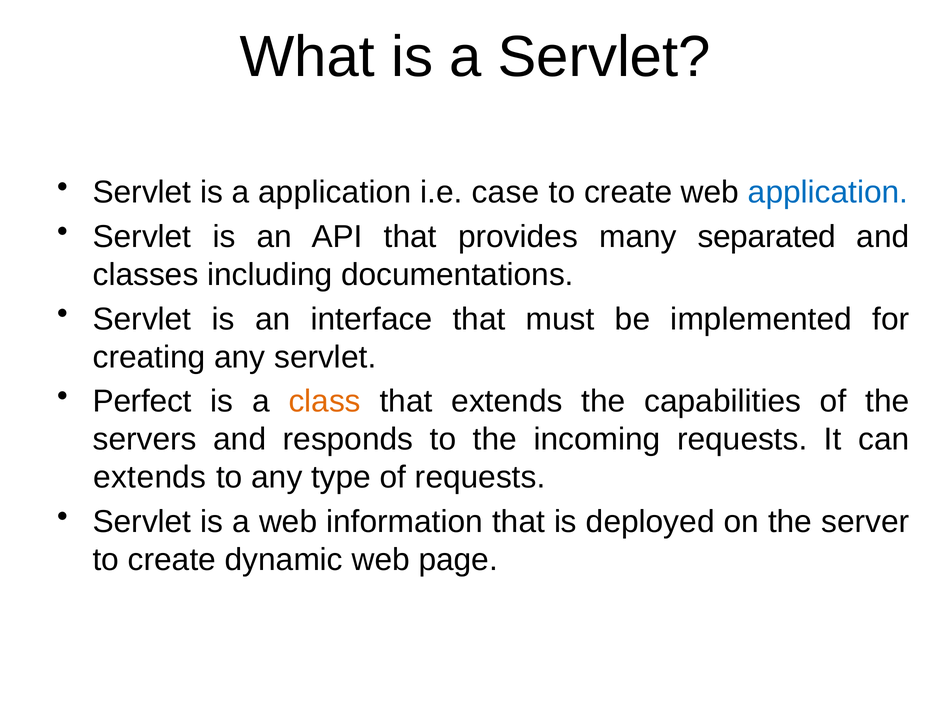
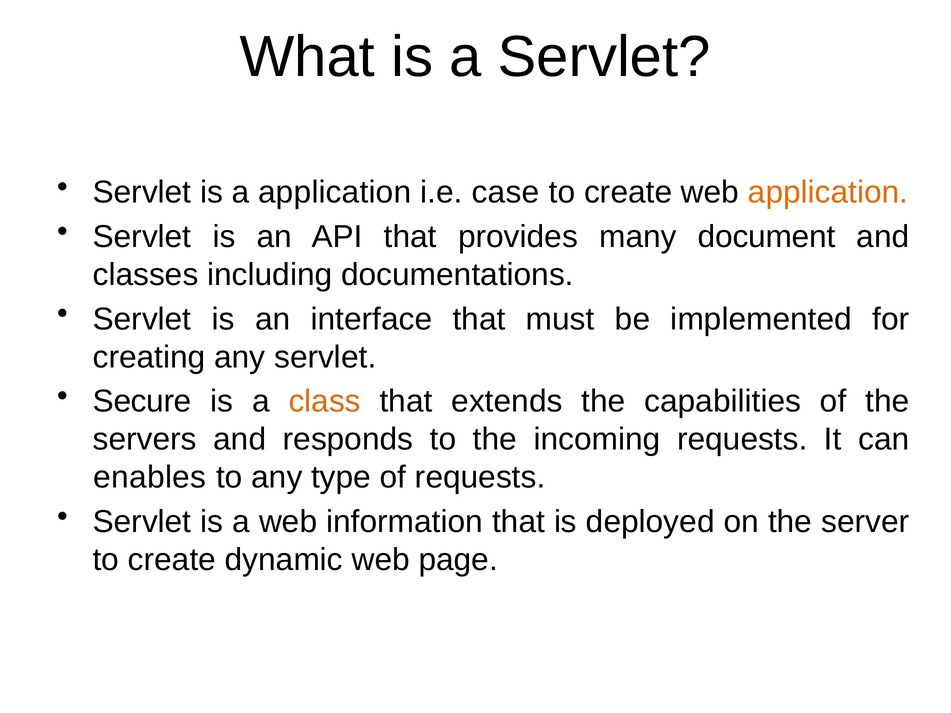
application colour: blue -> orange (828, 192)
separated: separated -> document (767, 237)
Perfect: Perfect -> Secure (142, 402)
extends: extends -> enables (150, 478)
